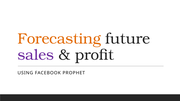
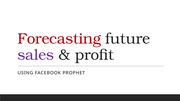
Forecasting colour: orange -> red (59, 39)
